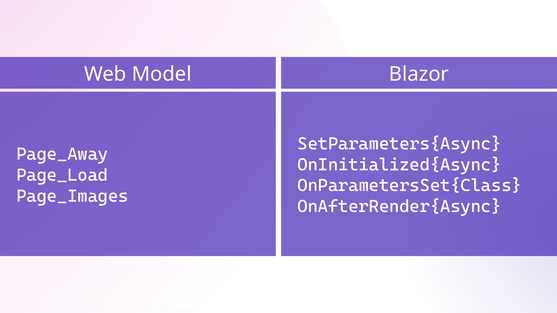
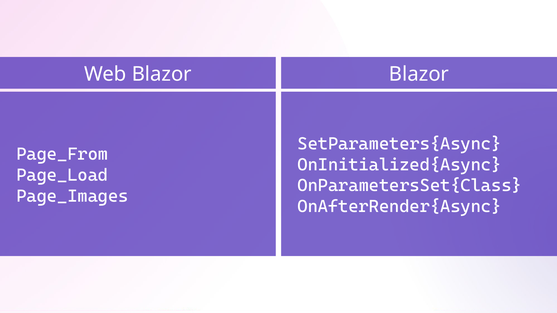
Web Model: Model -> Blazor (162, 74)
Page_Away: Page_Away -> Page_From (62, 154)
